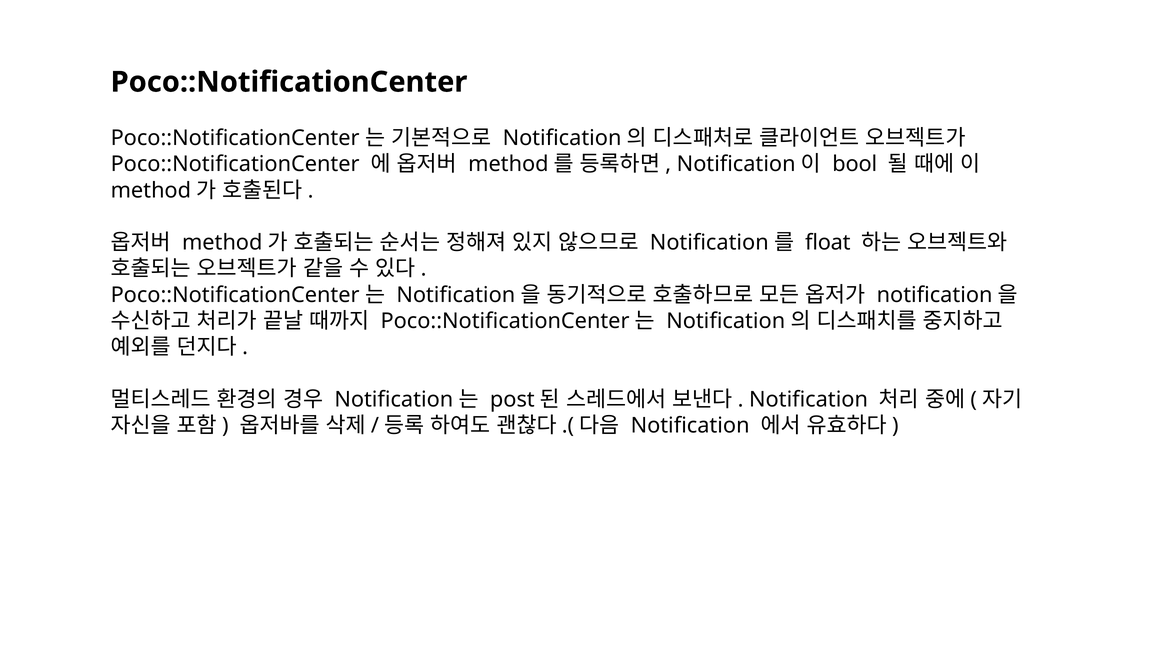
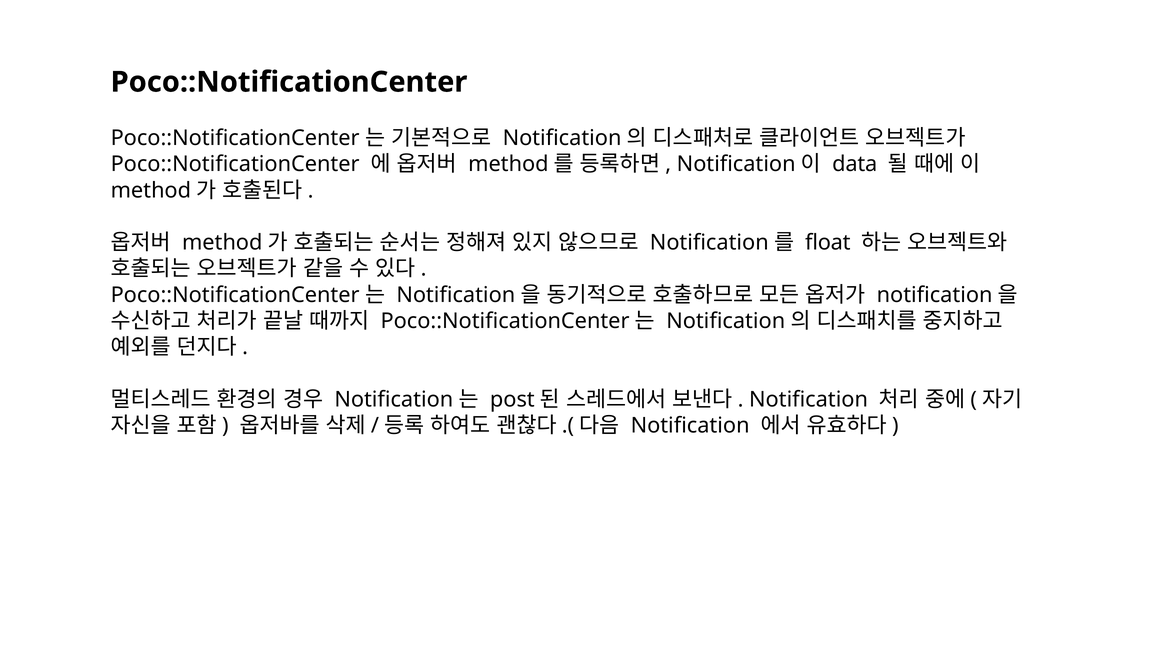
bool: bool -> data (855, 164)
